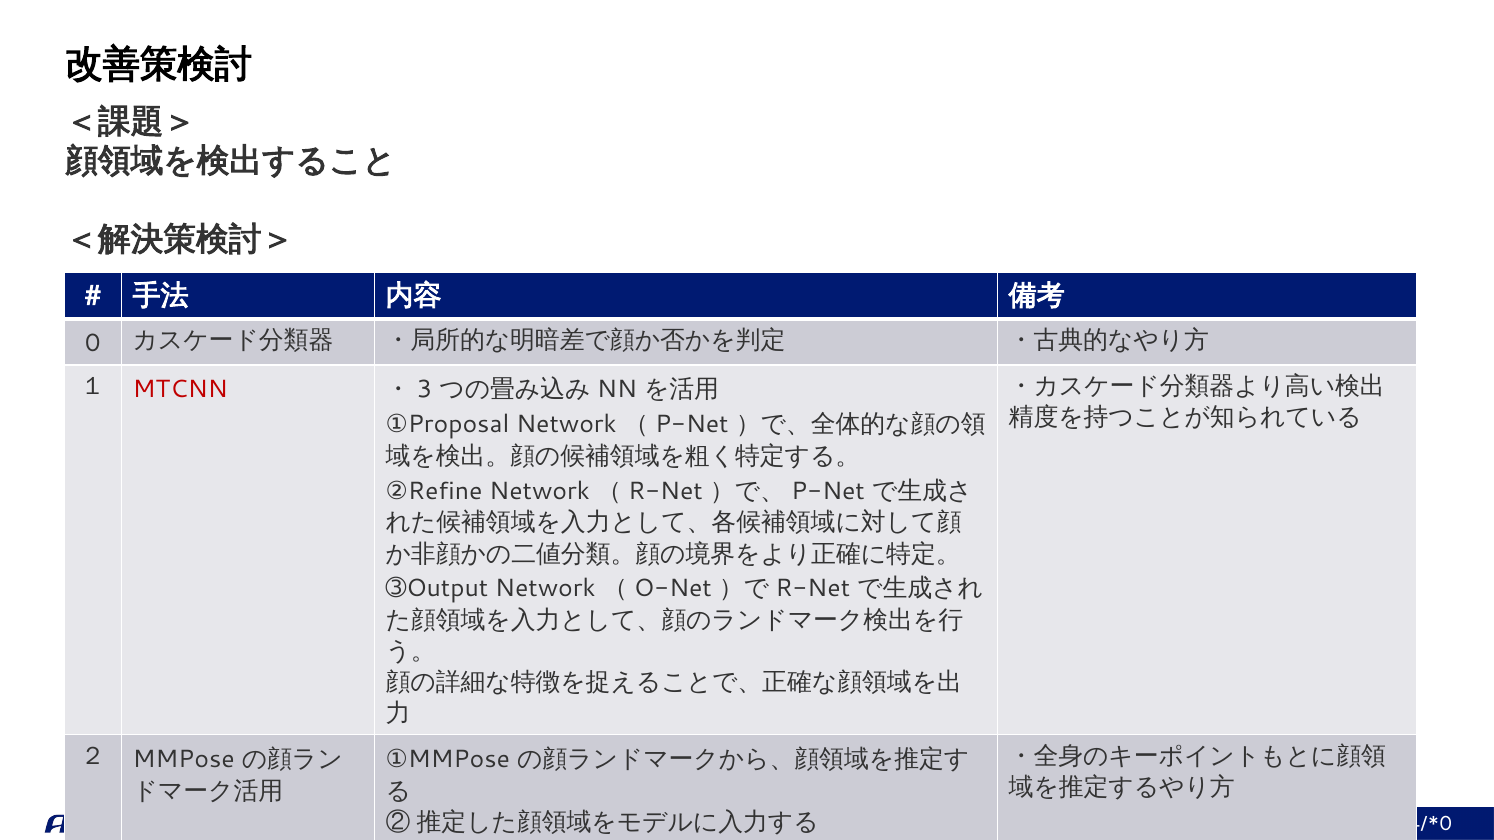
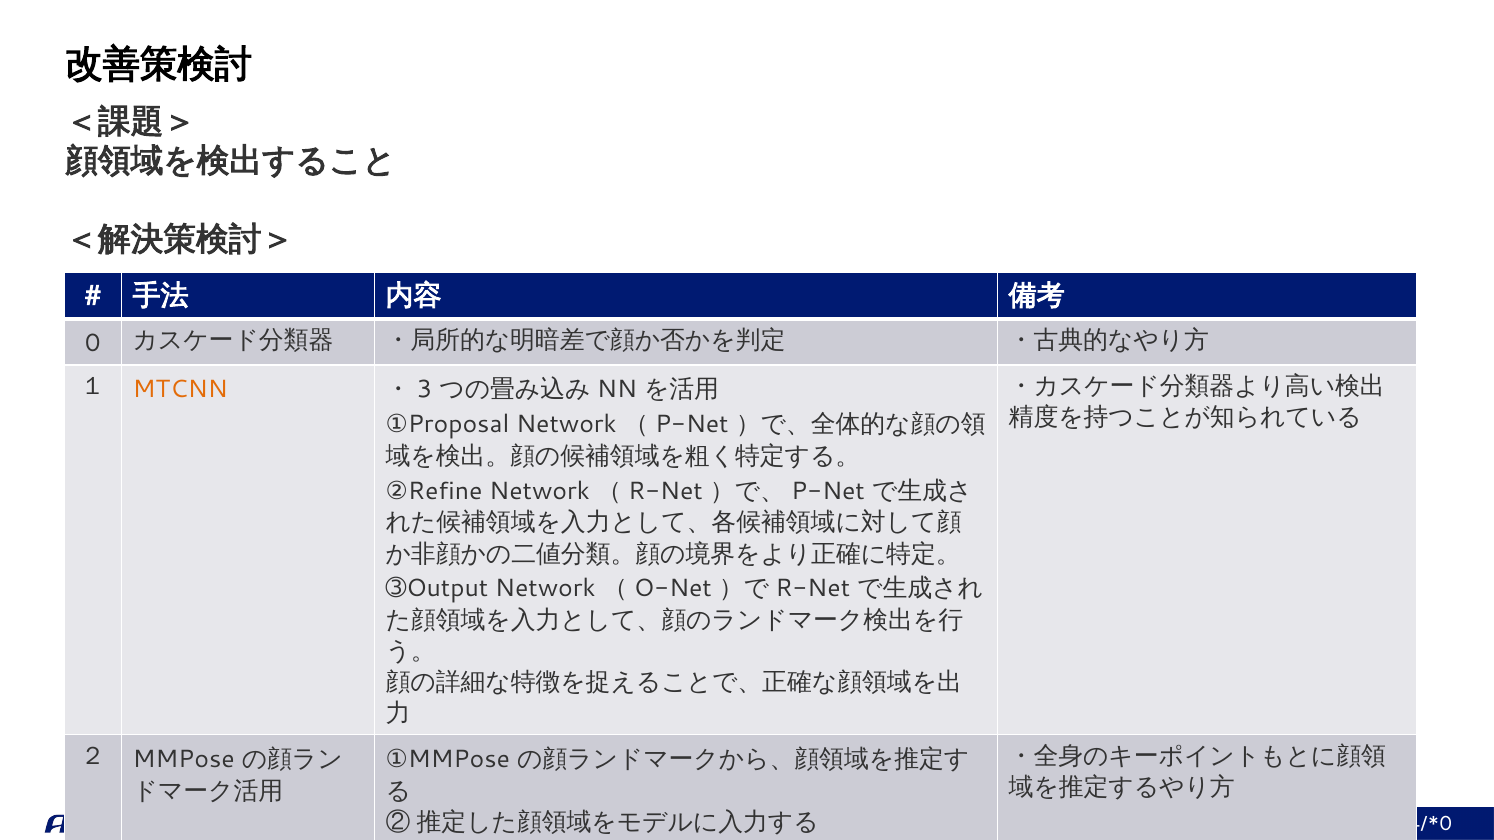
MTCNN colour: red -> orange (180, 390)
